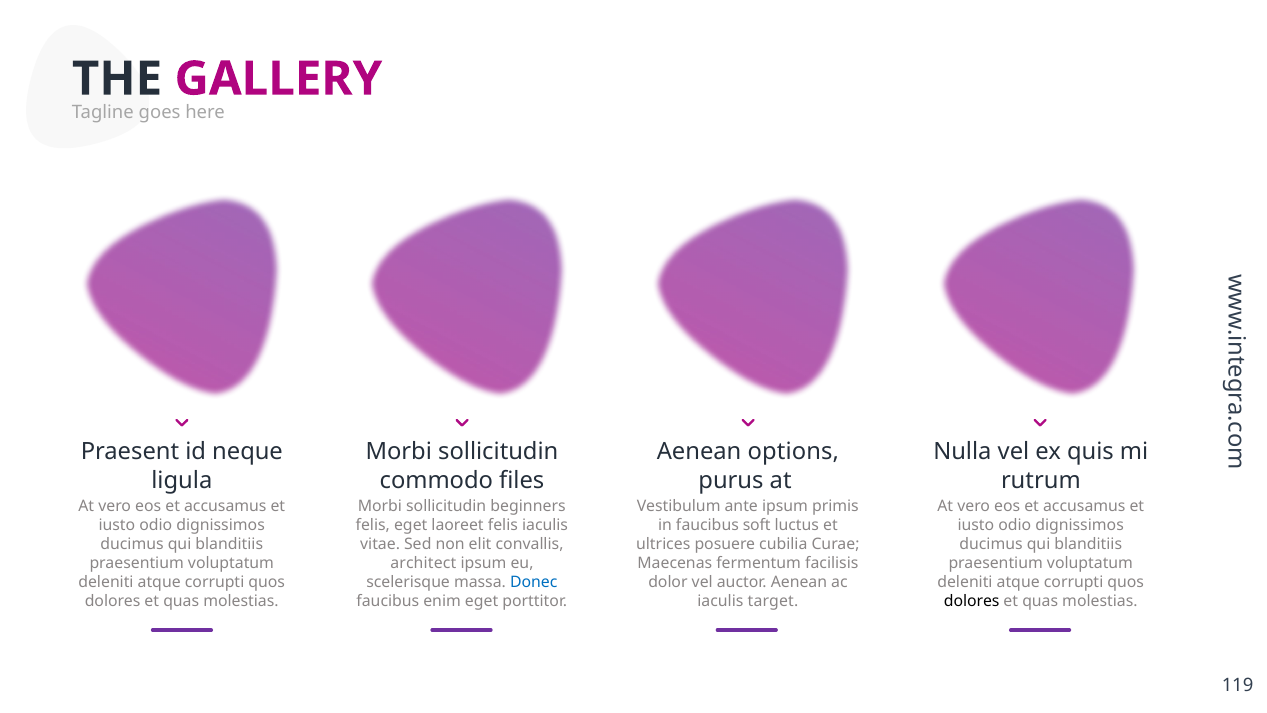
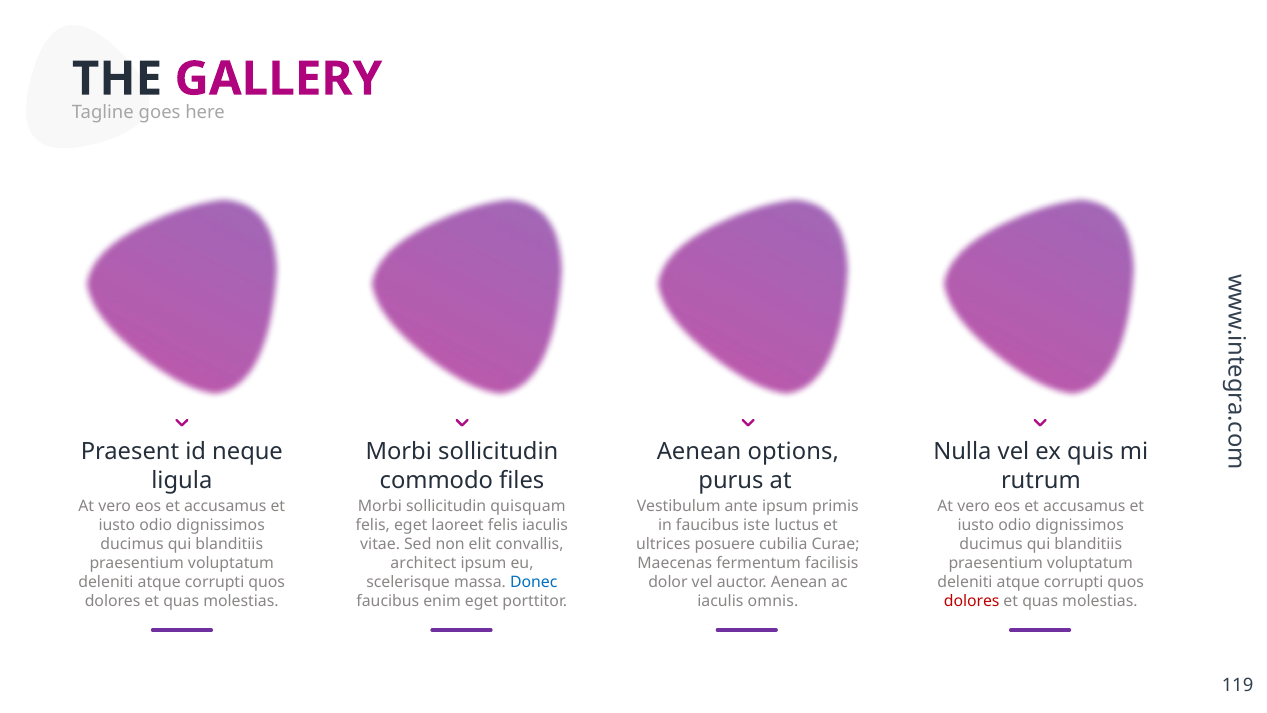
beginners: beginners -> quisquam (528, 506)
soft: soft -> iste (757, 525)
target: target -> omnis (773, 601)
dolores colour: black -> red (972, 601)
